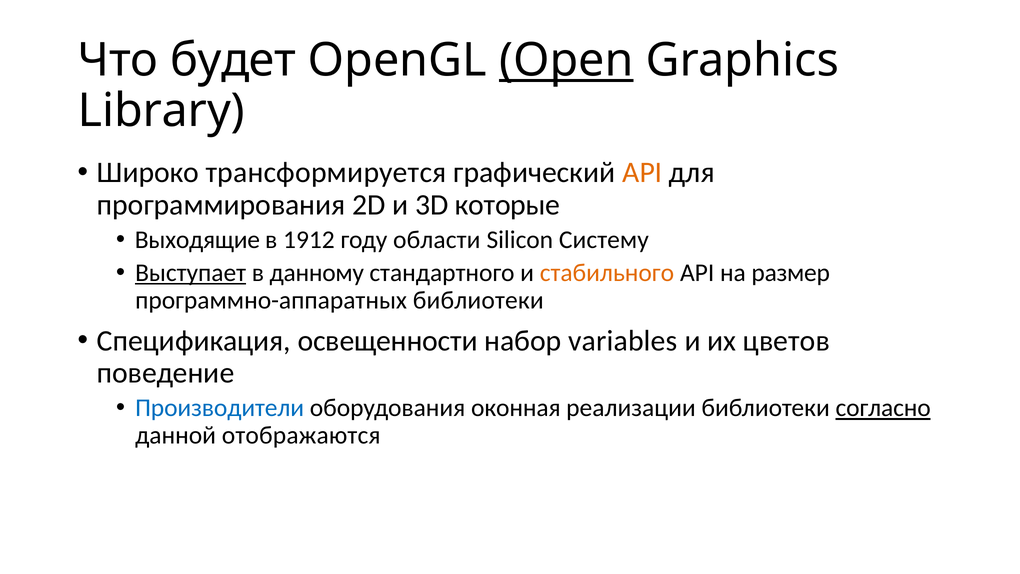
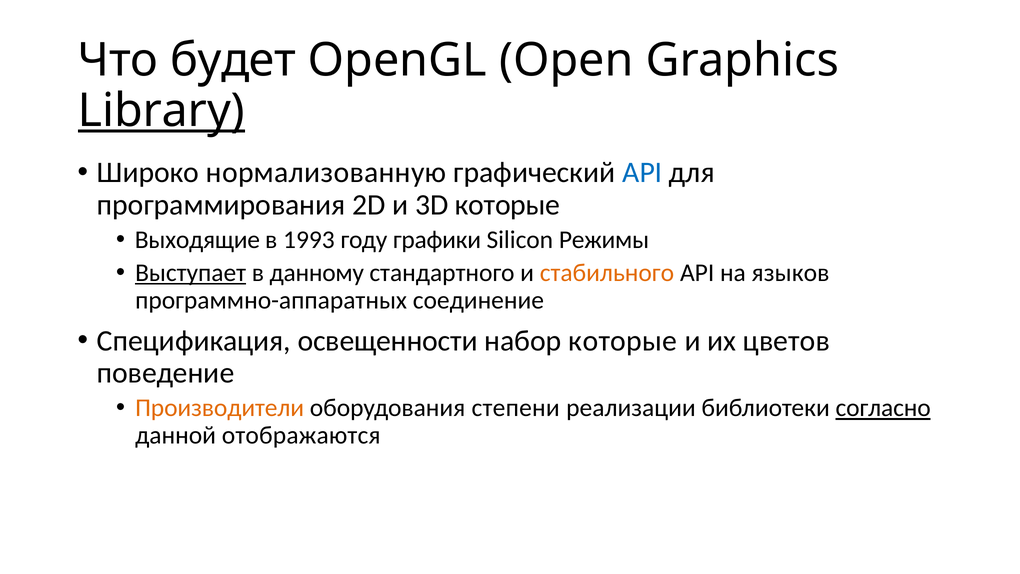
Open underline: present -> none (566, 60)
Library underline: none -> present (161, 111)
трансформируется: трансформируется -> нормализованную (326, 172)
API colour: orange -> blue (642, 172)
1912: 1912 -> 1993 (309, 240)
области: области -> графики (437, 240)
Систему: Систему -> Режимы (604, 240)
размер: размер -> языков (791, 273)
программно-аппаратных библиотеки: библиотеки -> соединение (478, 300)
набор variables: variables -> которые (623, 341)
Производители colour: blue -> orange (220, 408)
оконная: оконная -> степени (516, 408)
